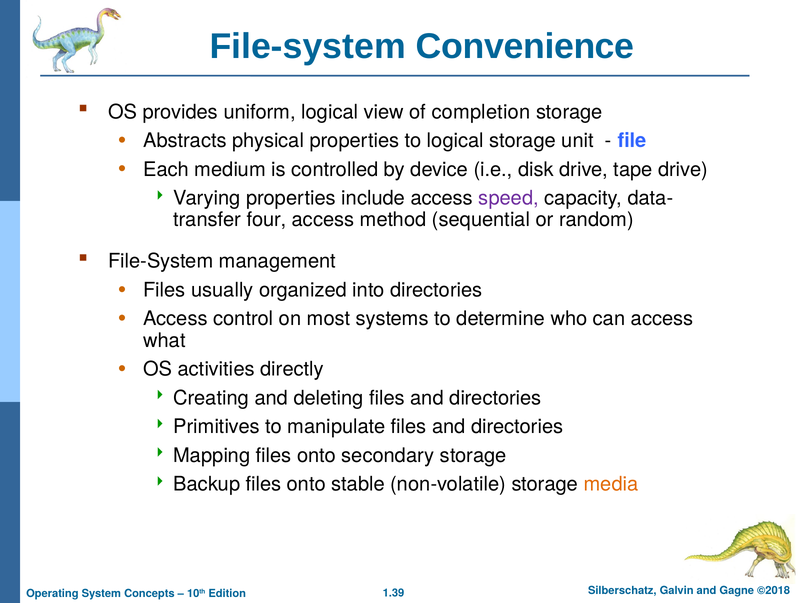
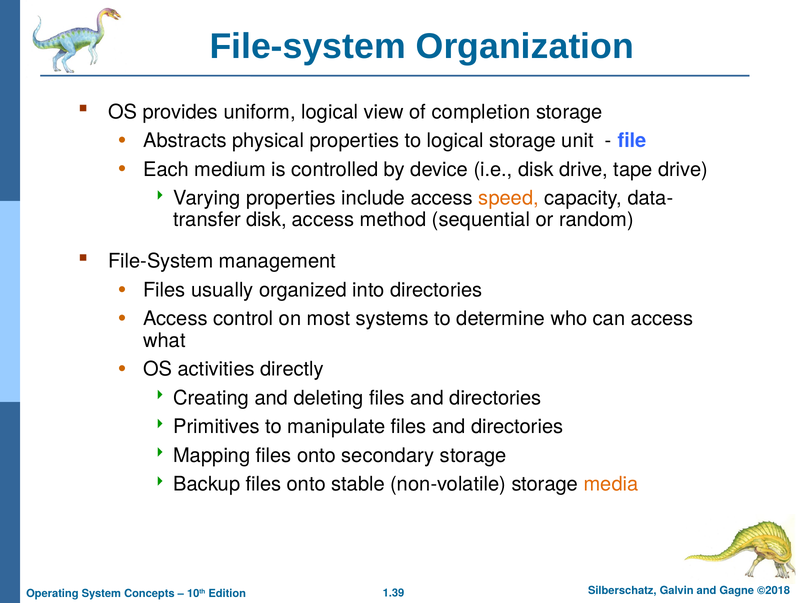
Convenience: Convenience -> Organization (525, 46)
speed colour: purple -> orange (509, 198)
four: four -> disk (267, 220)
